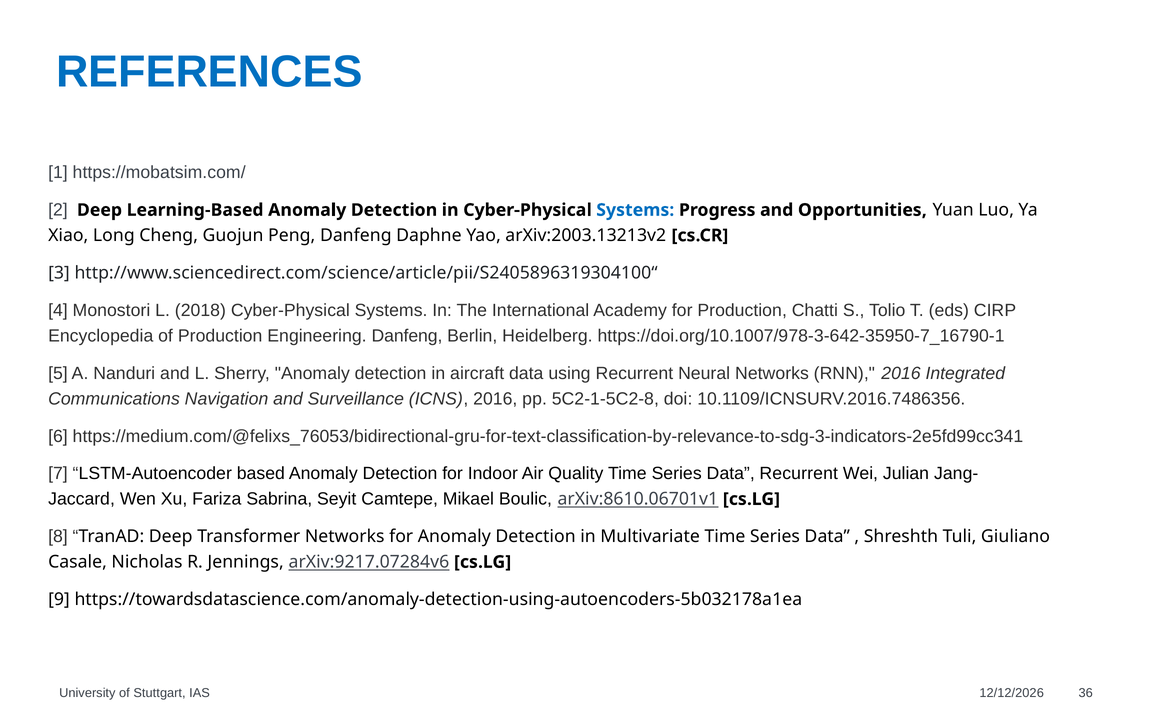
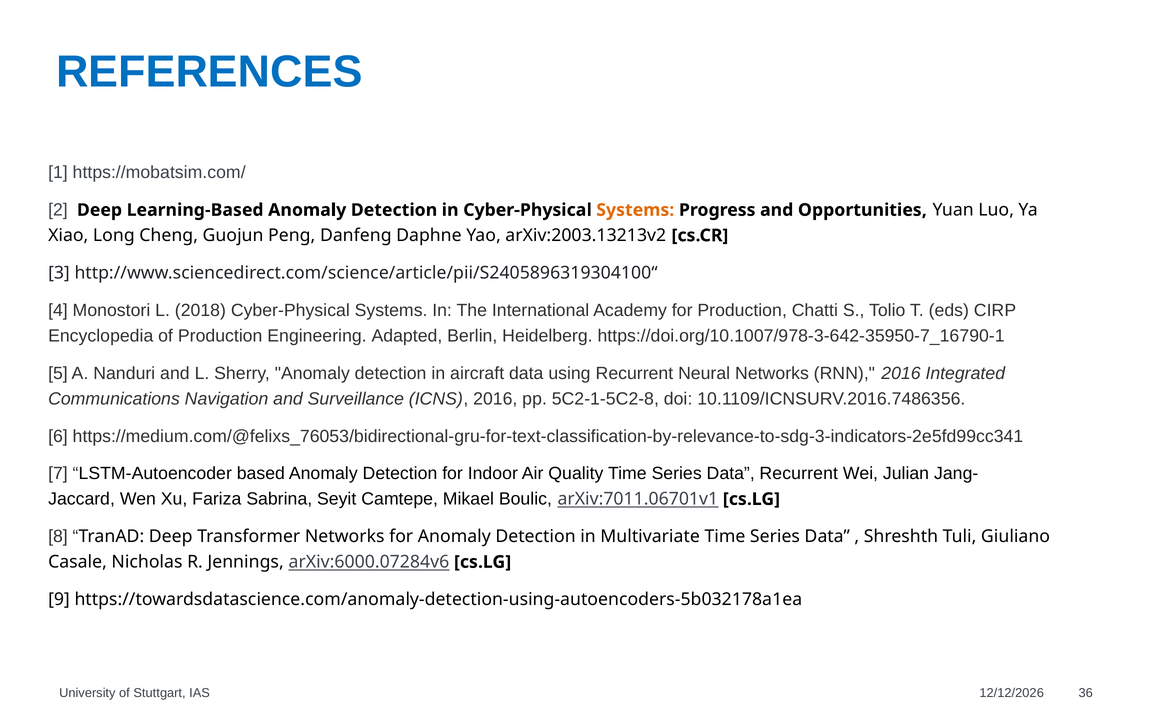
Systems colour: blue -> orange (635, 210)
Engineering Danfeng: Danfeng -> Adapted (407, 336)
arXiv:8610.06701v1: arXiv:8610.06701v1 -> arXiv:7011.06701v1 (638, 499)
arXiv:9217.07284v6: arXiv:9217.07284v6 -> arXiv:6000.07284v6 (369, 562)
